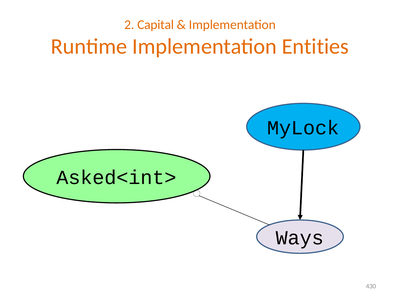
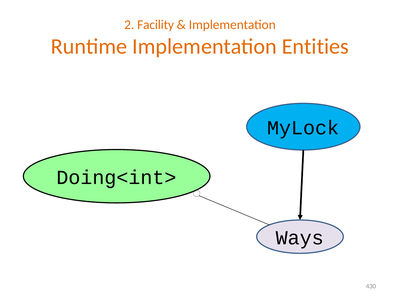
Capital: Capital -> Facility (156, 25)
Asked<int>: Asked<int> -> Doing<int> (117, 178)
